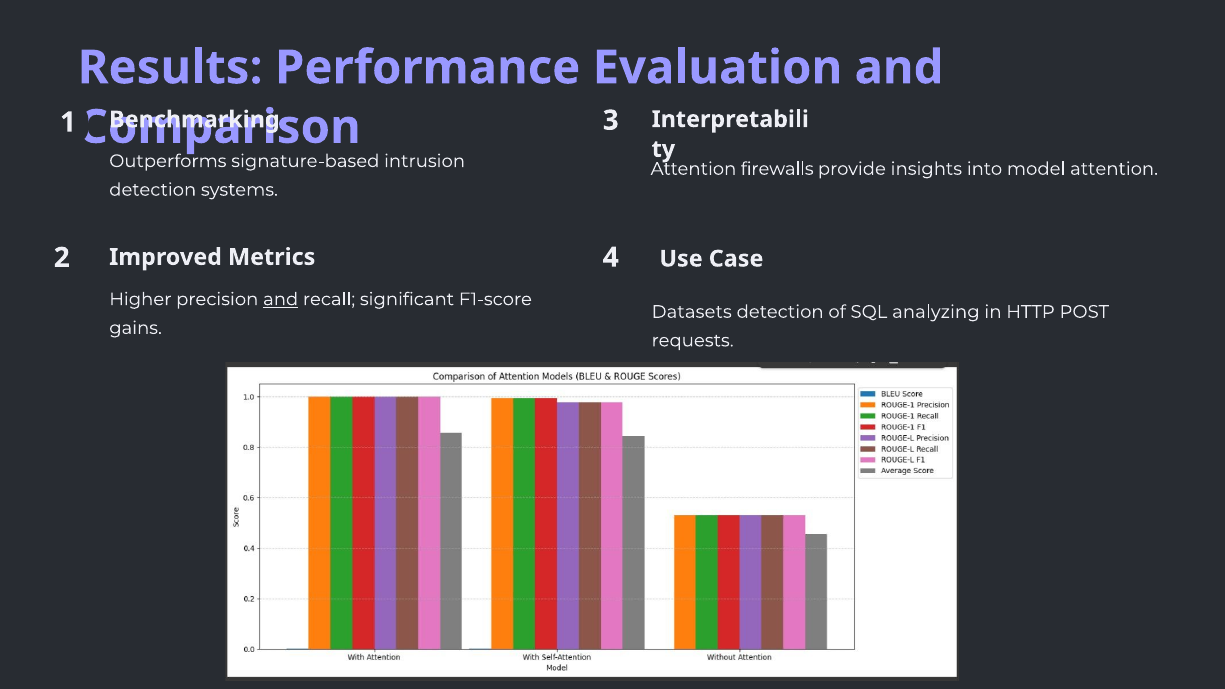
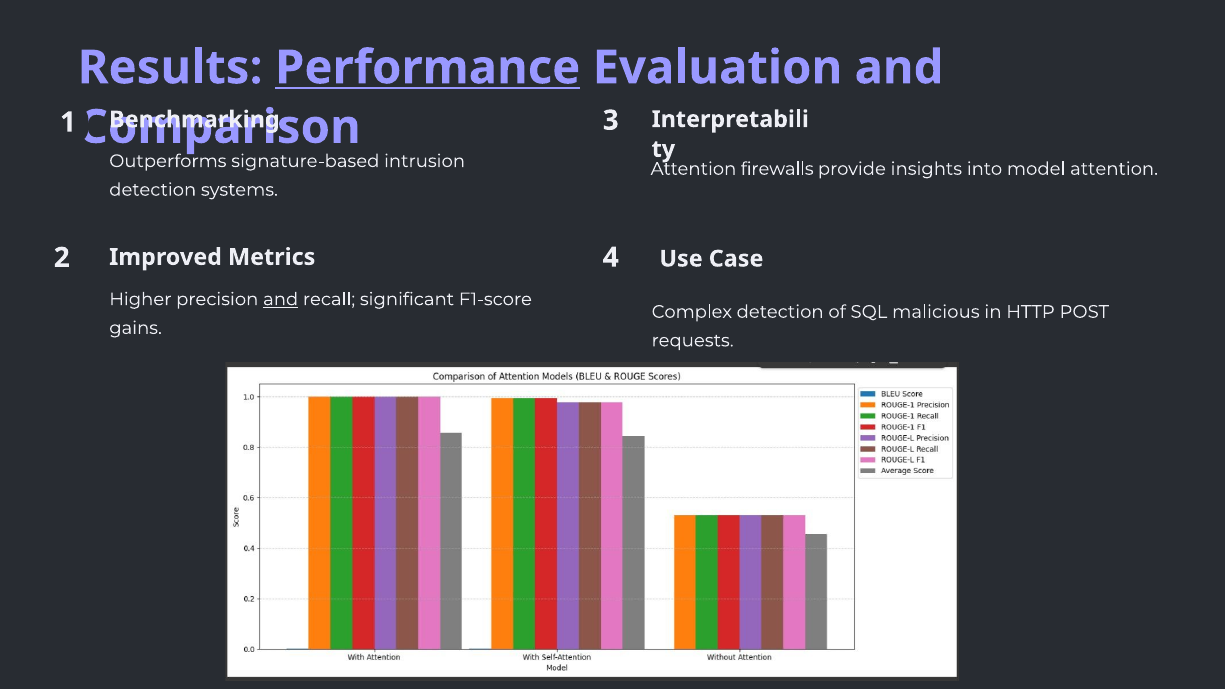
Performance underline: none -> present (428, 68)
Datasets: Datasets -> Complex (692, 312)
analyzing: analyzing -> malicious (936, 312)
